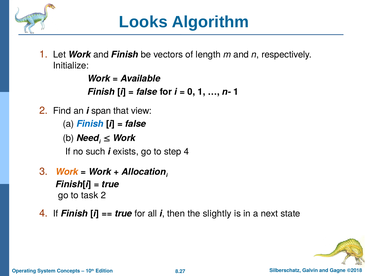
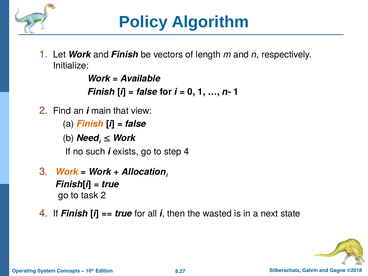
Looks: Looks -> Policy (143, 22)
span: span -> main (101, 111)
Finish colour: blue -> orange (90, 124)
slightly: slightly -> wasted (217, 214)
